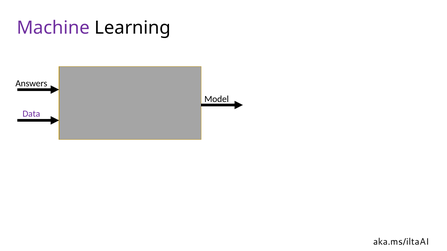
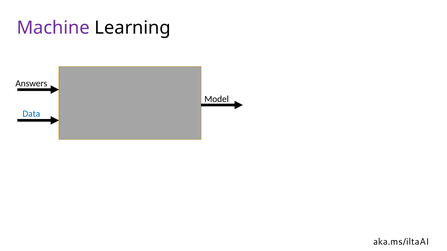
Data colour: purple -> blue (31, 114)
